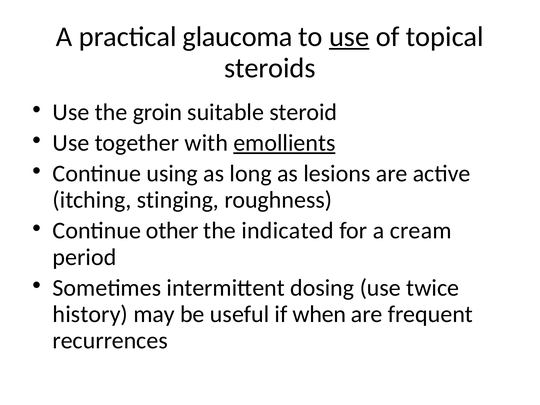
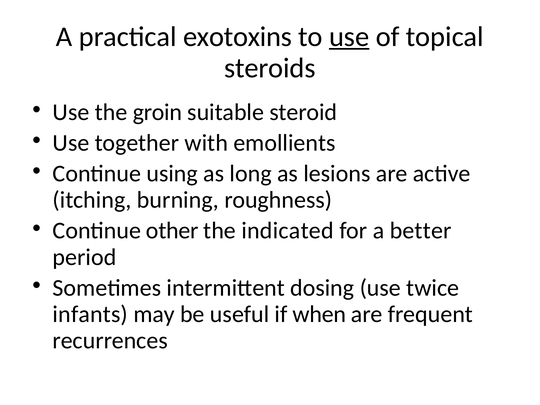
glaucoma: glaucoma -> exotoxins (238, 37)
emollients underline: present -> none (284, 143)
stinging: stinging -> burning (178, 200)
cream: cream -> better (421, 231)
history: history -> infants (90, 314)
